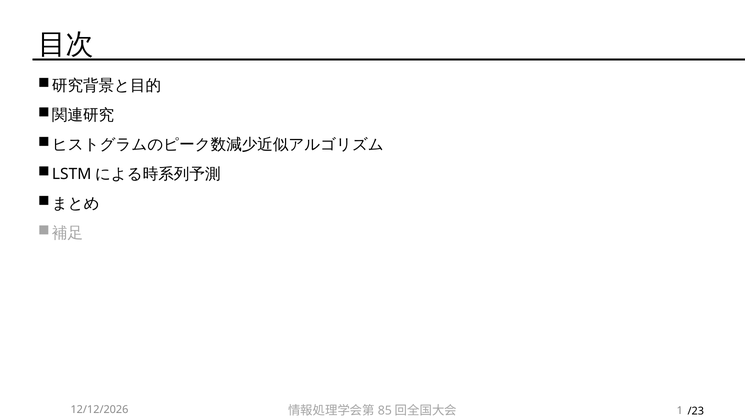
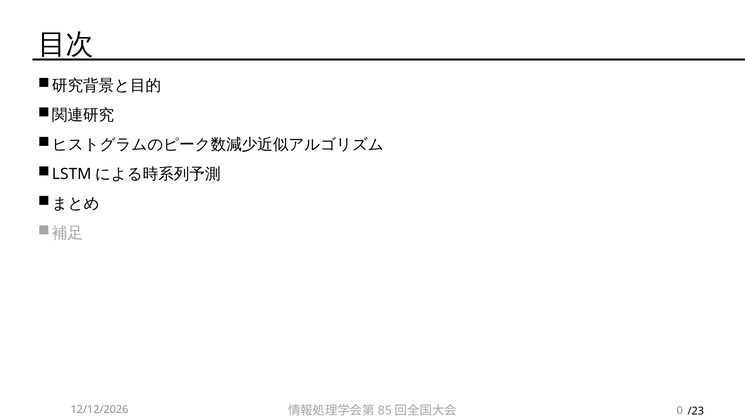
1: 1 -> 0 (680, 411)
